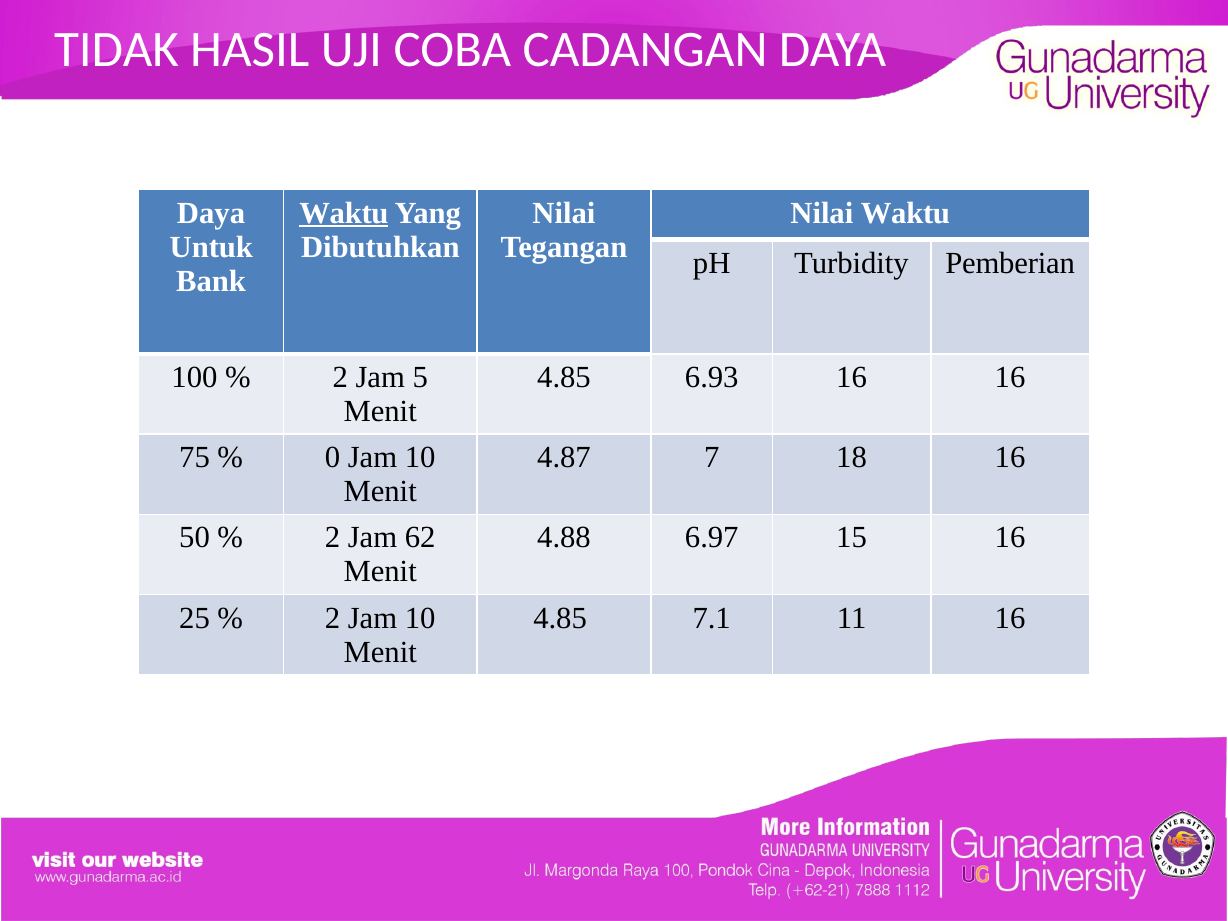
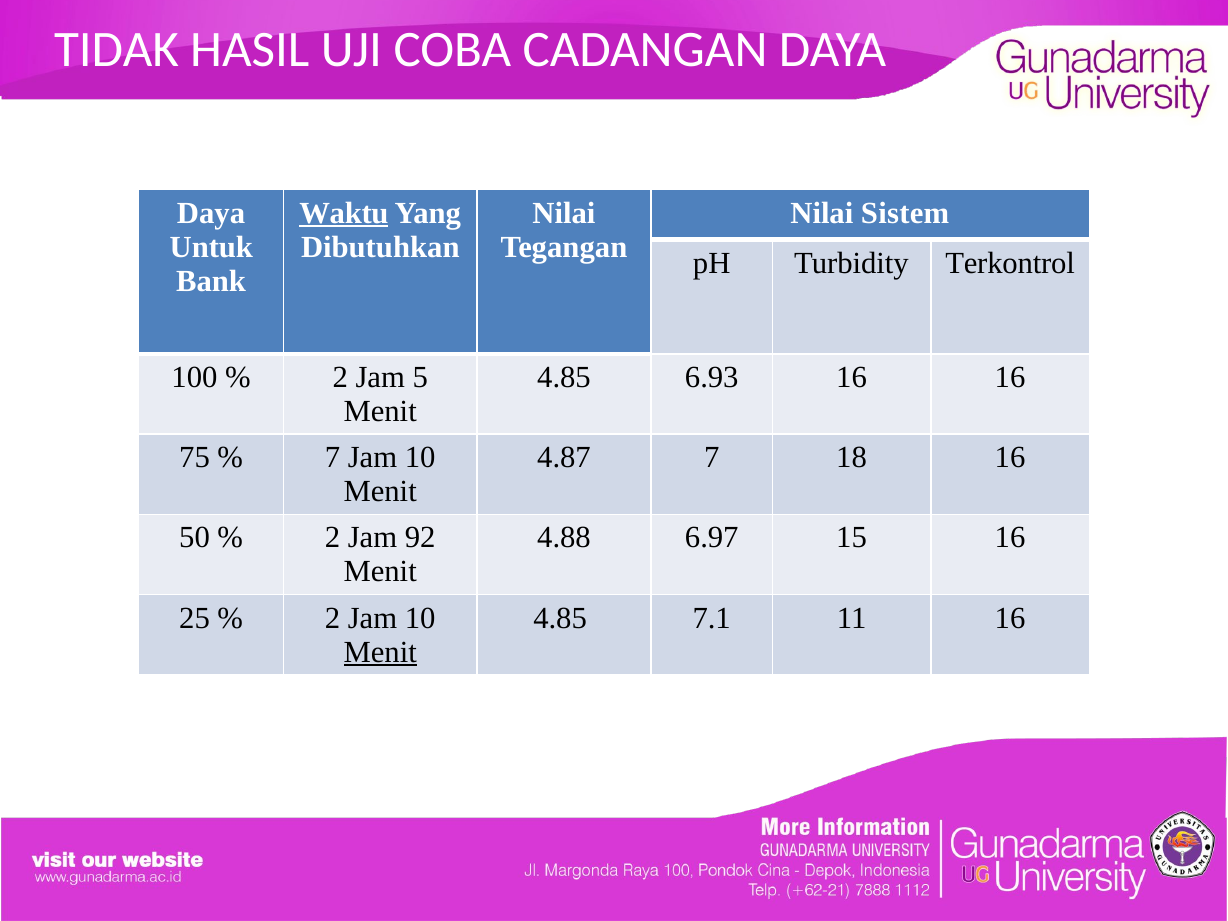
Nilai Waktu: Waktu -> Sistem (905, 213)
Pemberian: Pemberian -> Terkontrol (1010, 263)
0: 0 -> 7 (333, 458)
62: 62 -> 92 (420, 538)
Menit underline: none -> present (380, 652)
